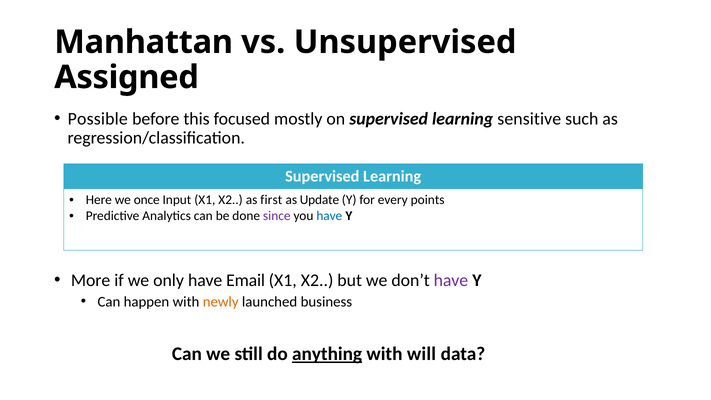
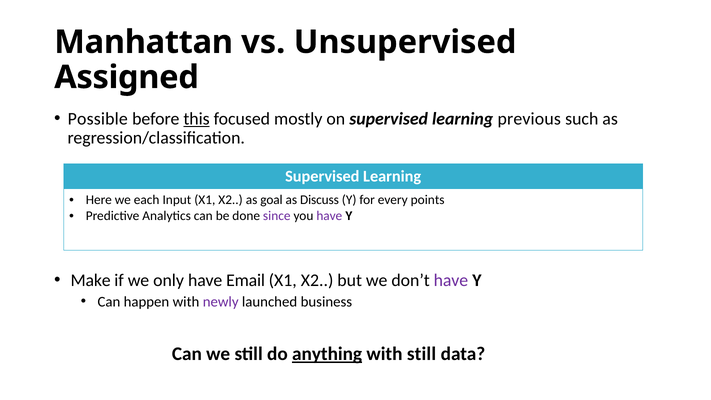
this underline: none -> present (197, 119)
sensitive: sensitive -> previous (529, 119)
once: once -> each (147, 200)
first: first -> goal (271, 200)
Update: Update -> Discuss (319, 200)
have colour: blue -> purple (329, 216)
More: More -> Make (91, 280)
newly colour: orange -> purple (221, 302)
with will: will -> still (421, 354)
